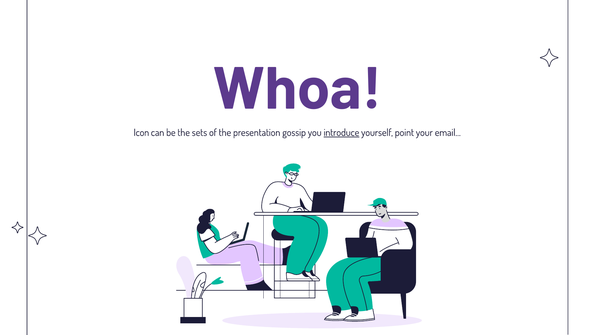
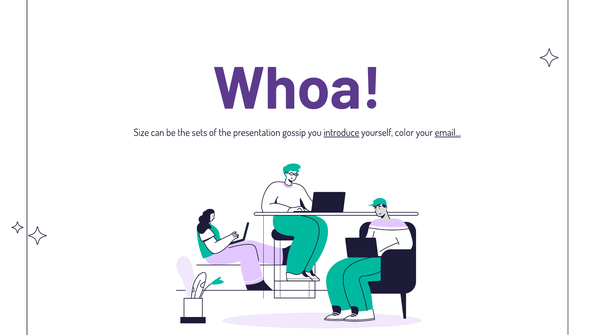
Icon: Icon -> Size (141, 133)
point: point -> color (404, 133)
email… underline: none -> present (448, 133)
